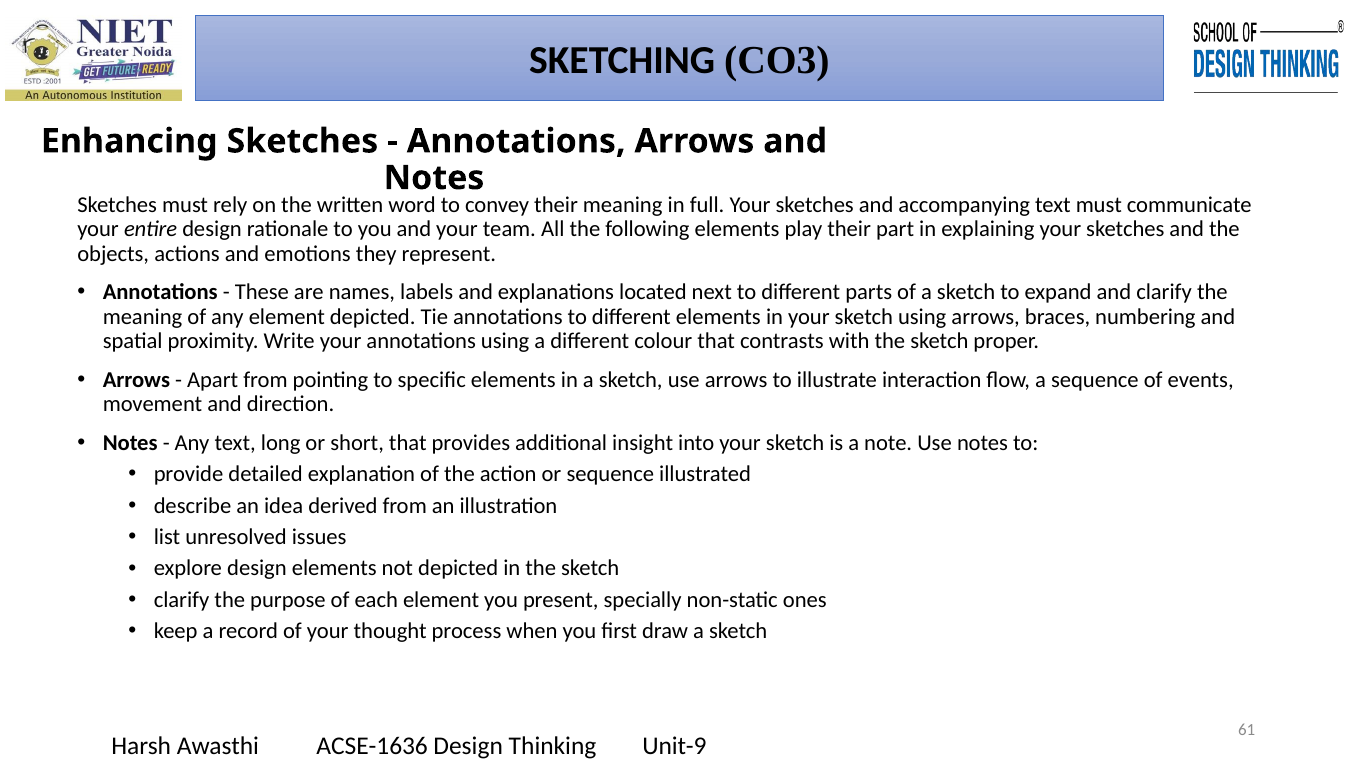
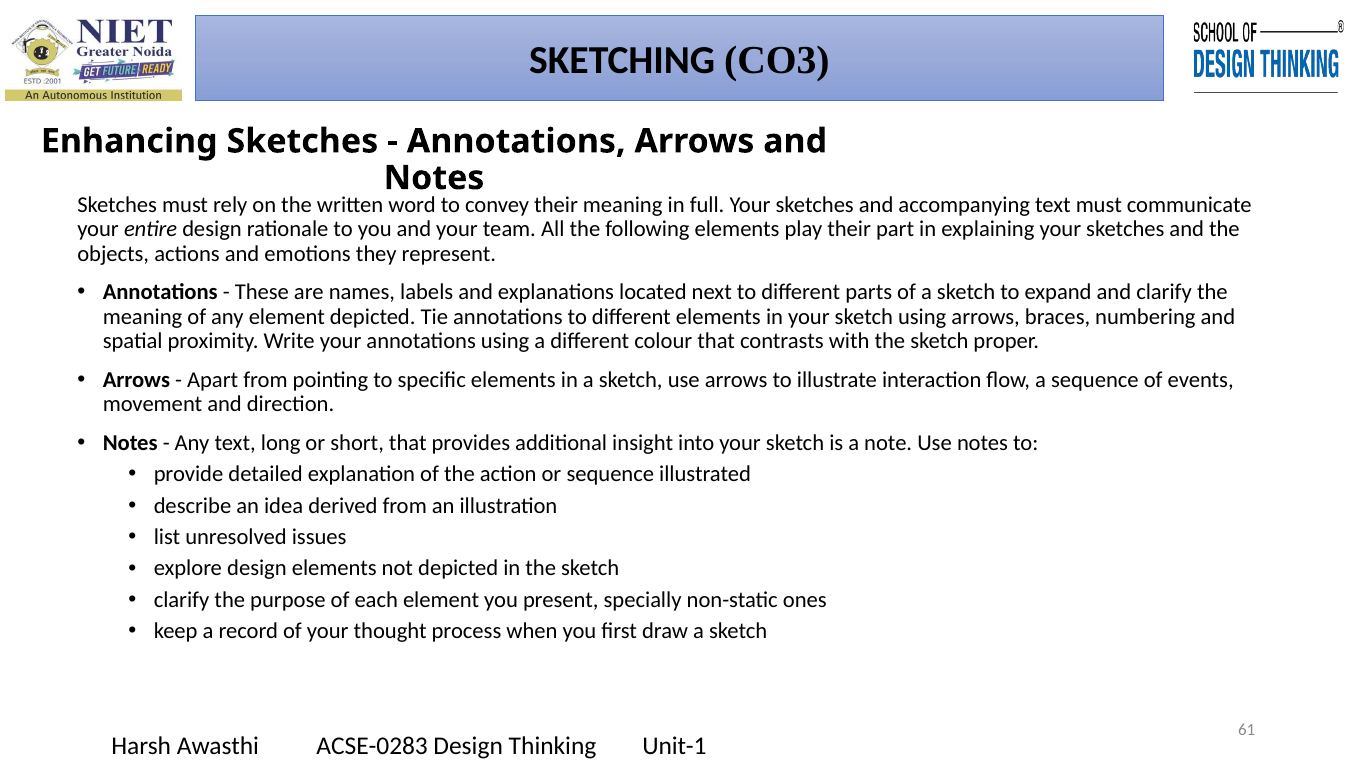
ACSE-1636: ACSE-1636 -> ACSE-0283 (372, 747)
Unit-9: Unit-9 -> Unit-1 (674, 747)
